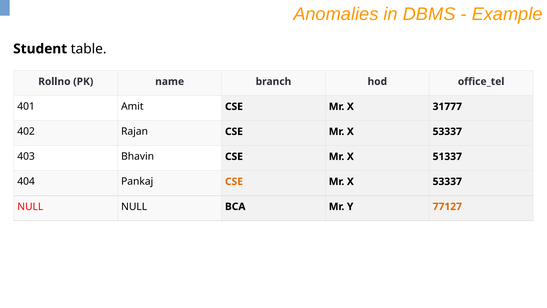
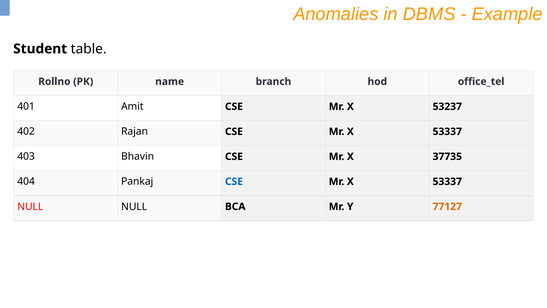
31777: 31777 -> 53237 (447, 106)
51337: 51337 -> 37735 (447, 156)
CSE colour: orange -> blue (234, 181)
